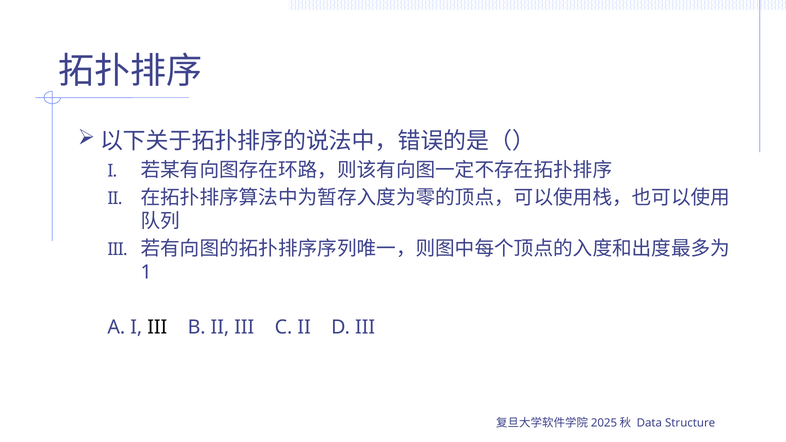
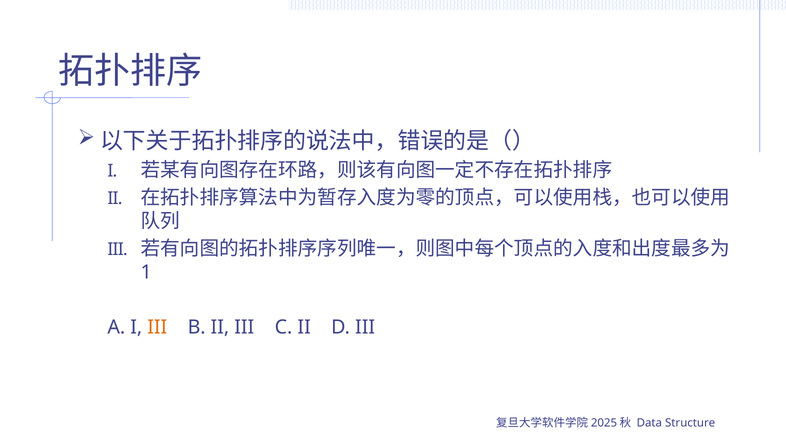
III colour: black -> orange (157, 328)
